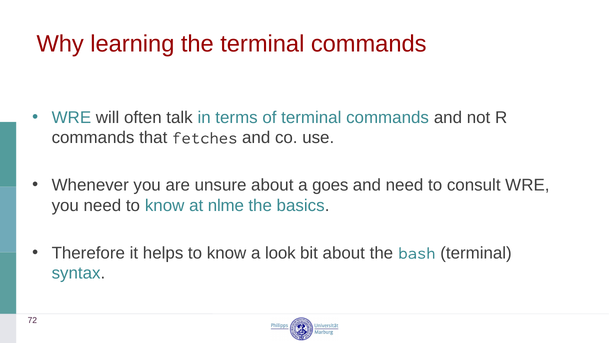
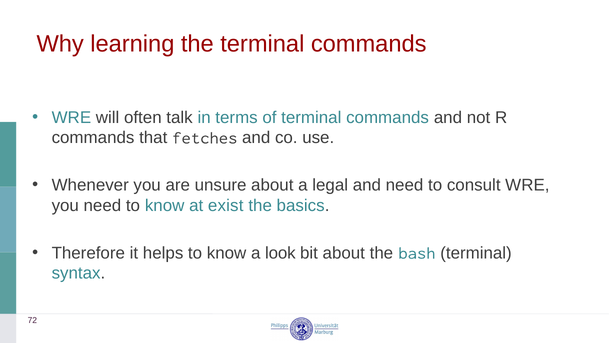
goes: goes -> legal (330, 185)
nlme: nlme -> exist (226, 205)
